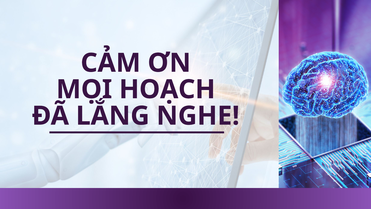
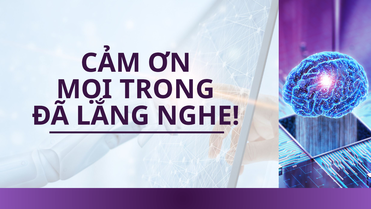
HOẠCH: HOẠCH -> TRONG (167, 89)
